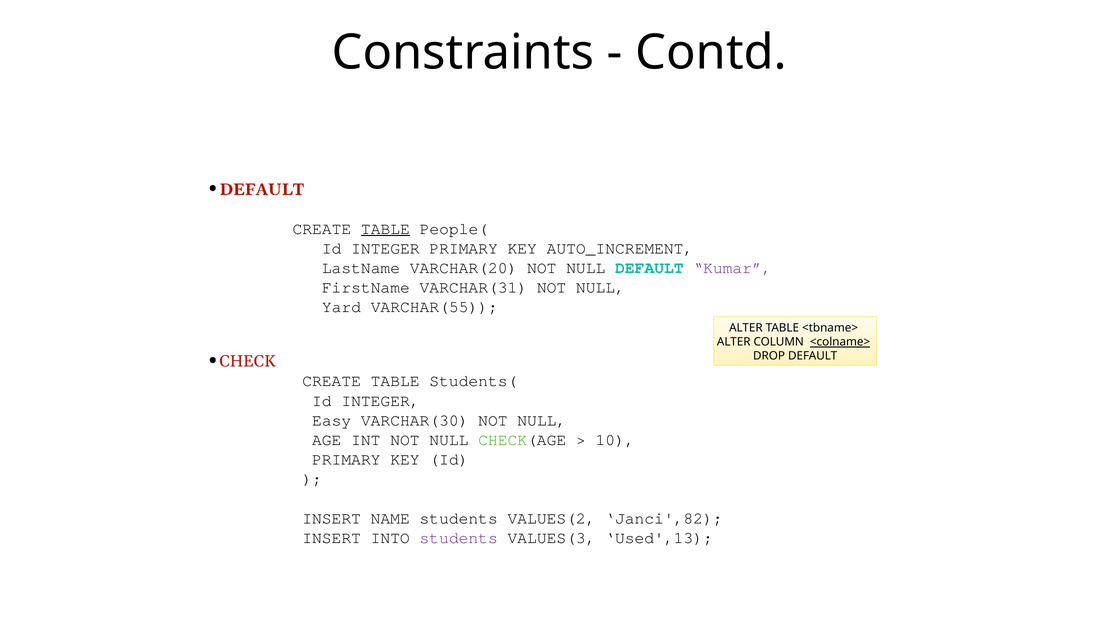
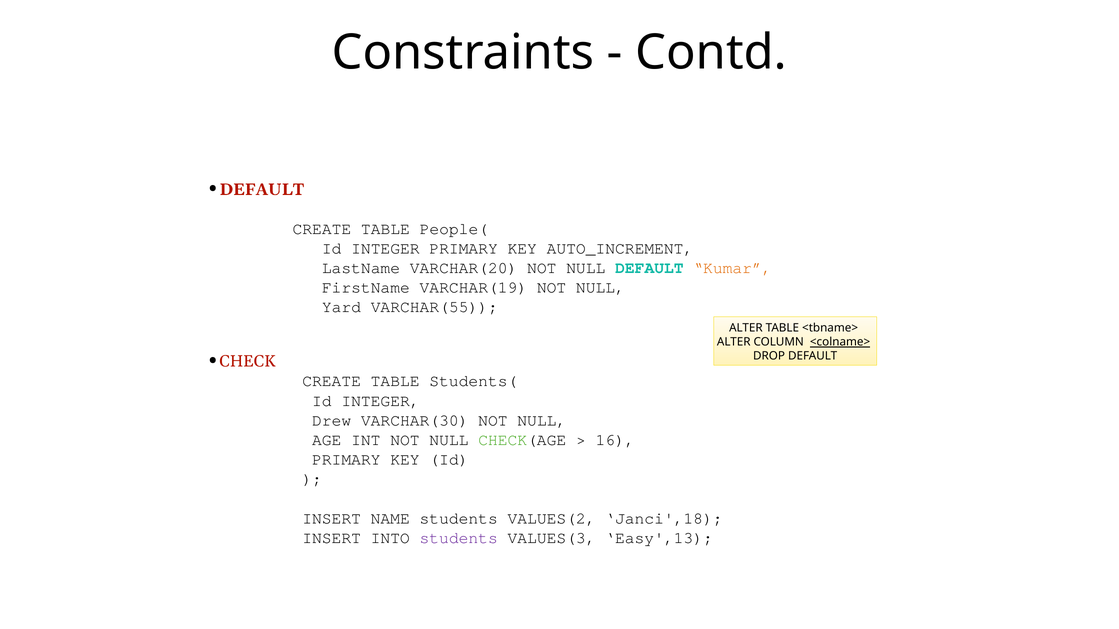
TABLE underline: present -> none (385, 229)
Kumar colour: purple -> orange (732, 268)
VARCHAR(31: VARCHAR(31 -> VARCHAR(19 (473, 288)
Easy: Easy -> Drew (332, 421)
10: 10 -> 16 (615, 440)
Janci',82: Janci',82 -> Janci',18 (664, 519)
Used',13: Used',13 -> Easy',13 (659, 538)
